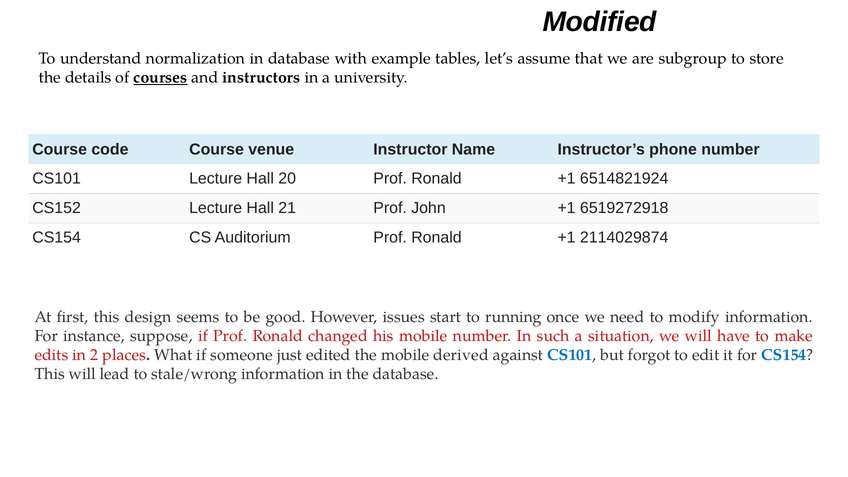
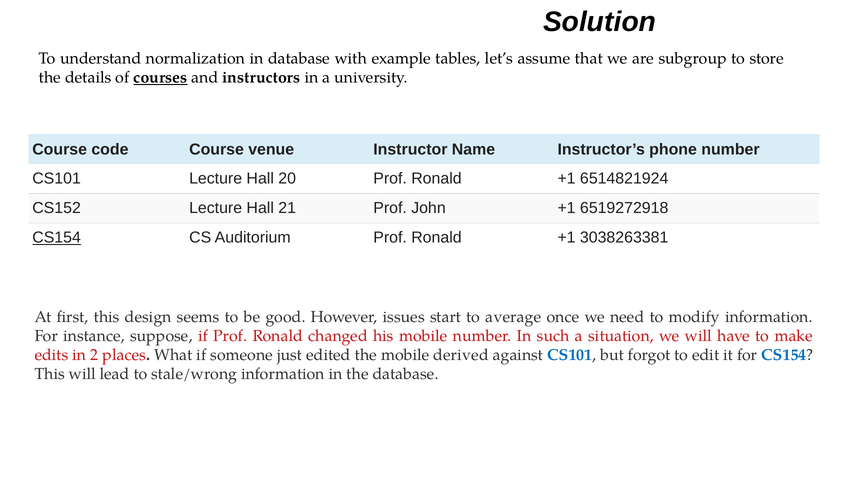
Modified: Modified -> Solution (600, 22)
CS154 underline: none -> present (57, 238)
2114029874: 2114029874 -> 3038263381 (624, 238)
running: running -> average (513, 317)
